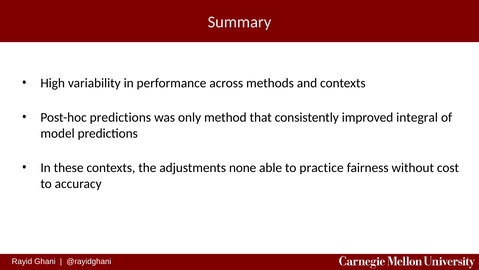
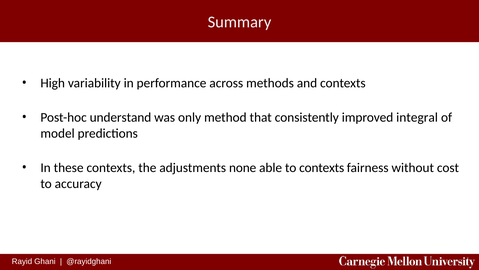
Post-hoc predictions: predictions -> understand (120, 117)
to practice: practice -> contexts (322, 167)
